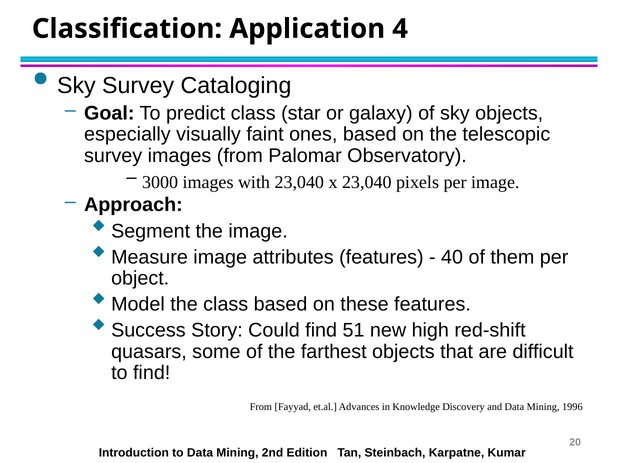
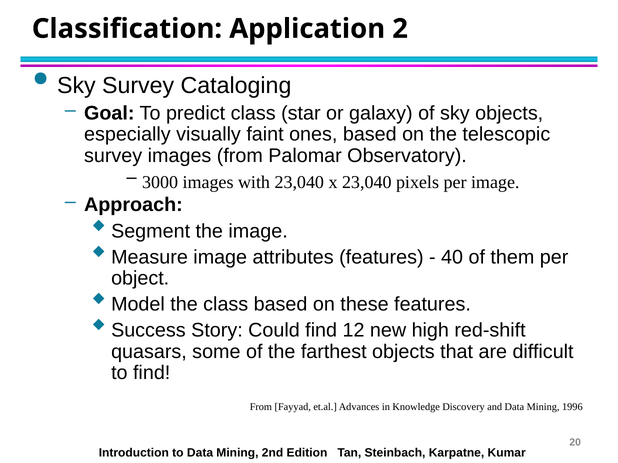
4: 4 -> 2 (400, 29)
51: 51 -> 12 (353, 331)
